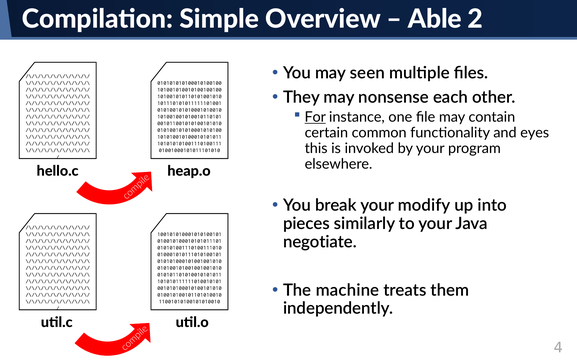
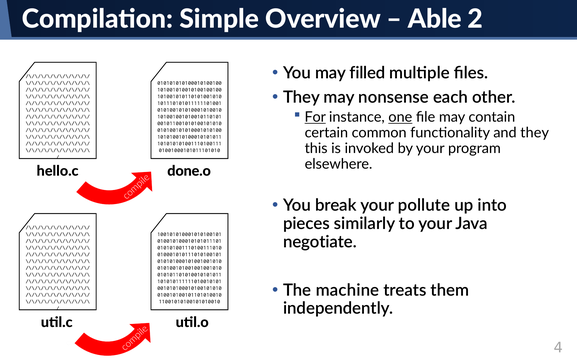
seen: seen -> filled (368, 73)
one underline: none -> present (400, 117)
and eyes: eyes -> they (535, 133)
heap.o: heap.o -> done.o (189, 171)
modify: modify -> pollute (424, 205)
